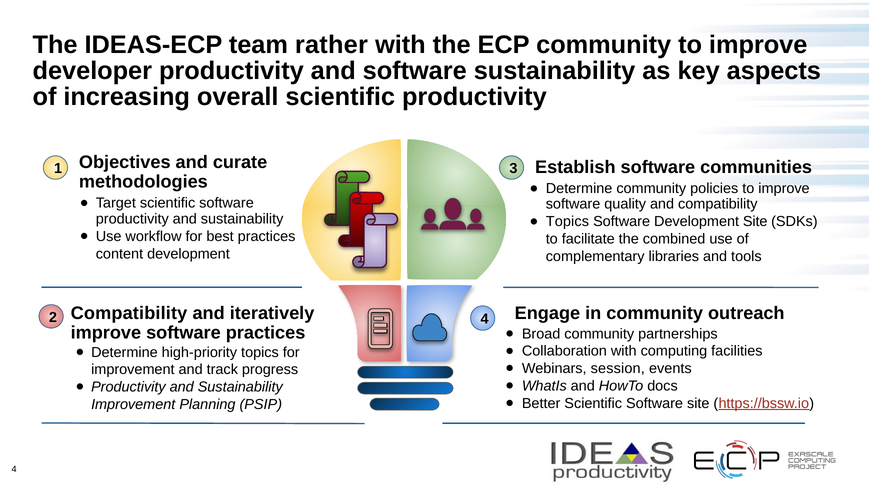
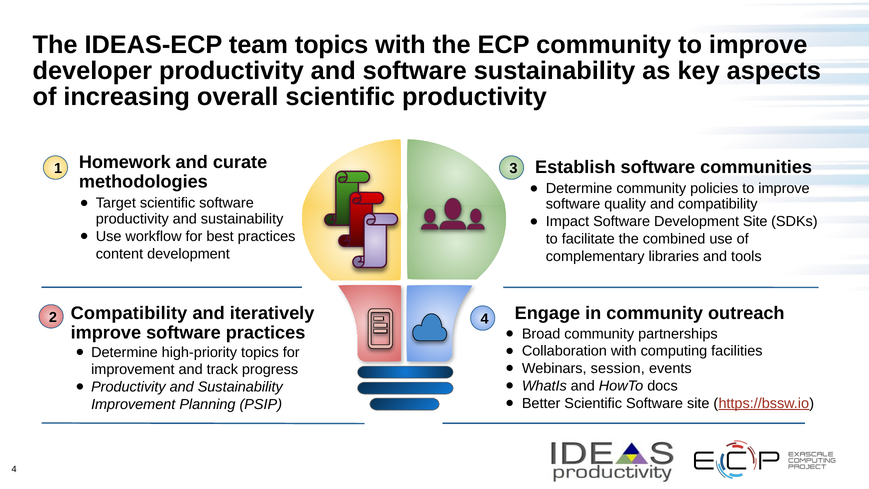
team rather: rather -> topics (332, 45)
Objectives: Objectives -> Homework (125, 162)
Topics: Topics -> Impact (568, 222)
